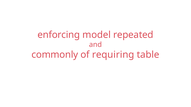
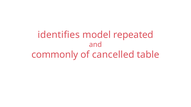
enforcing: enforcing -> identifies (59, 35)
requiring: requiring -> cancelled (113, 55)
